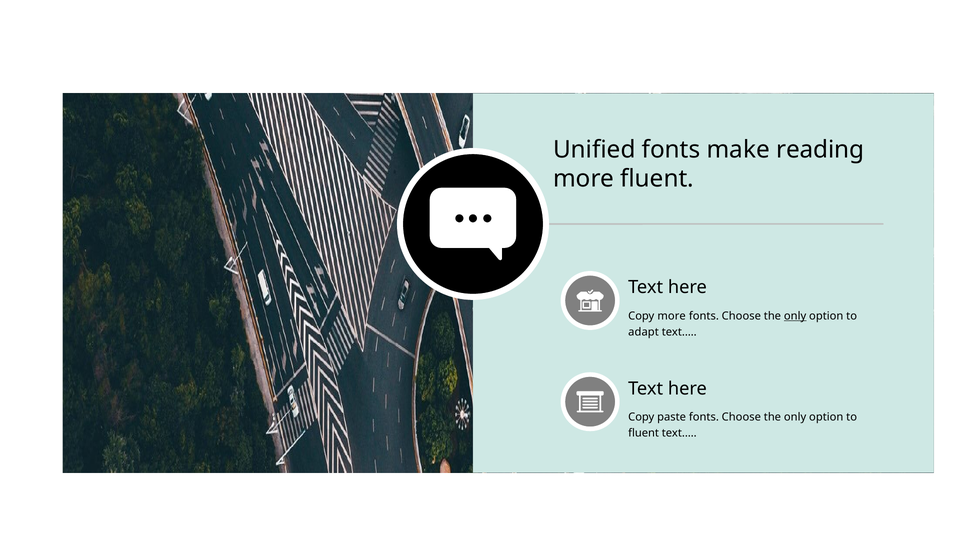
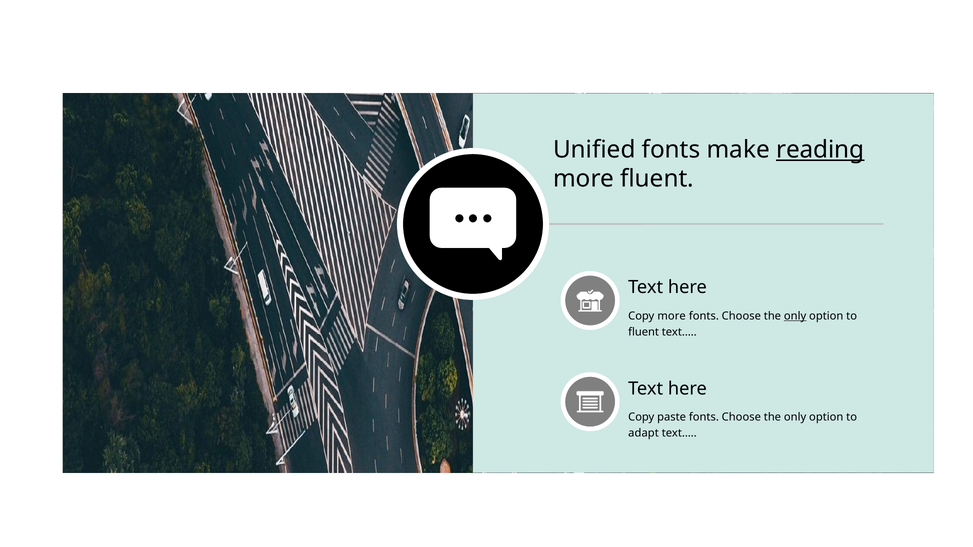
reading underline: none -> present (820, 150)
adapt: adapt -> fluent (644, 332)
fluent: fluent -> adapt (644, 433)
